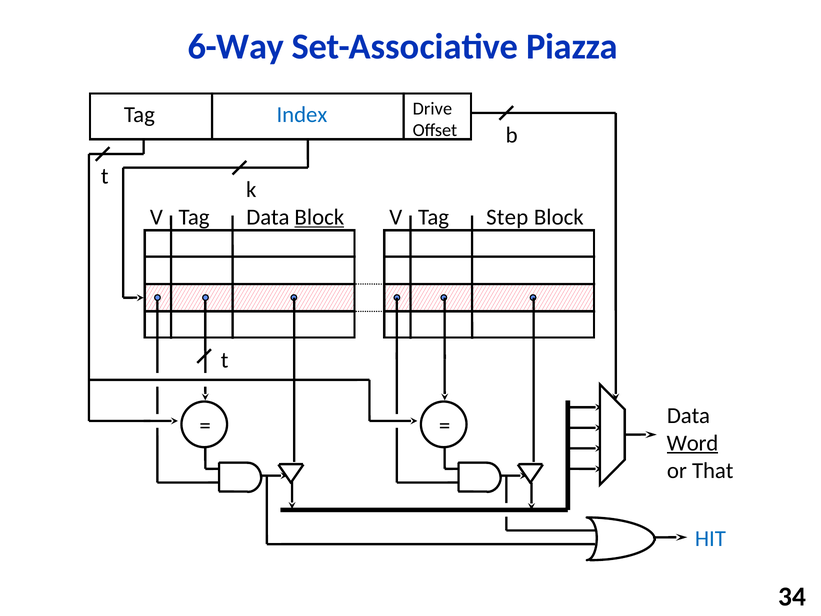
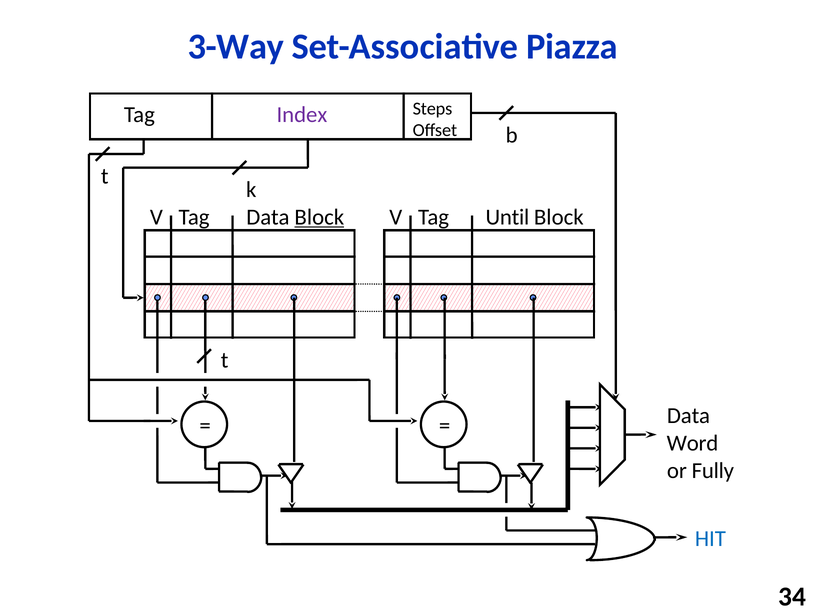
6-Way: 6-Way -> 3-Way (236, 46)
Drive: Drive -> Steps (432, 109)
Index colour: blue -> purple (302, 114)
Step: Step -> Until (507, 217)
Word underline: present -> none (693, 443)
That: That -> Fully (713, 470)
